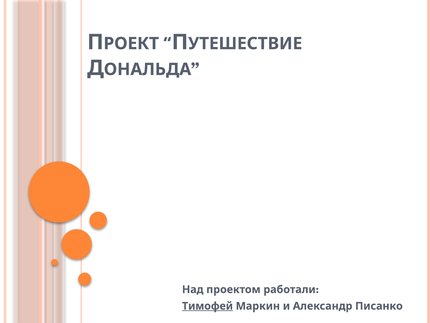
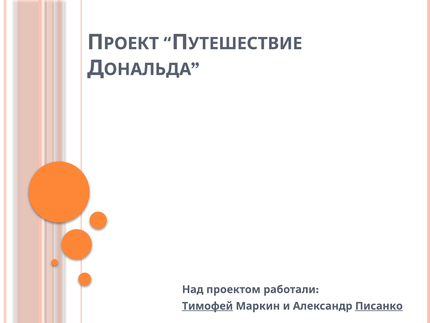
Писанко underline: none -> present (379, 306)
